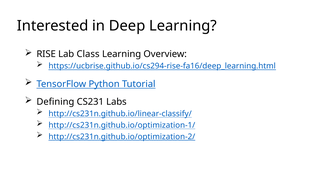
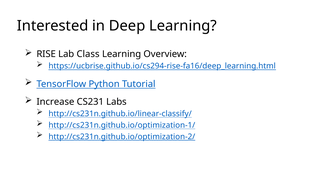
Defining: Defining -> Increase (55, 102)
